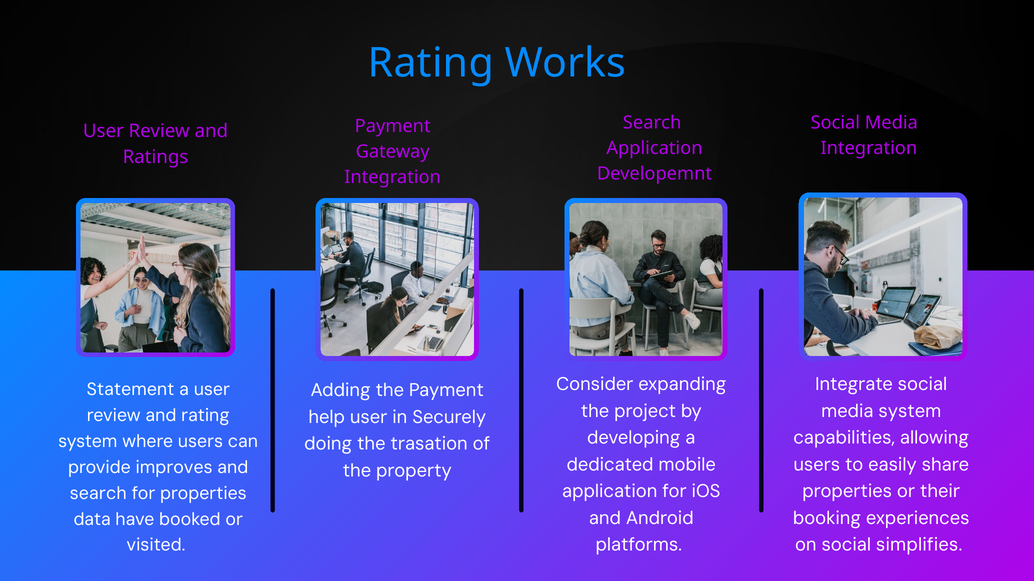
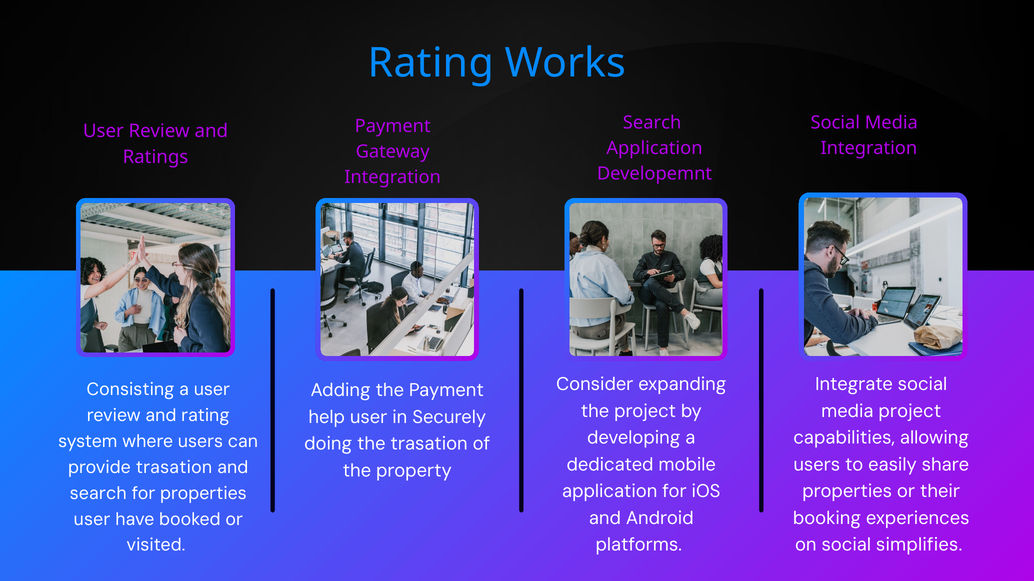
Statement: Statement -> Consisting (130, 390)
media system: system -> project (910, 411)
provide improves: improves -> trasation (174, 468)
data: data -> user (92, 520)
